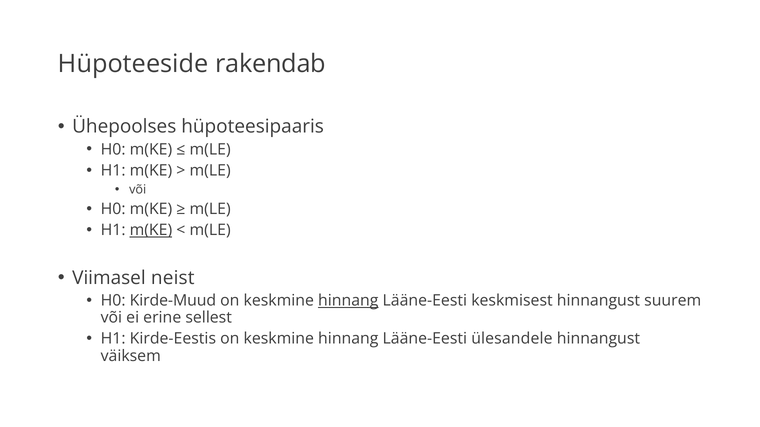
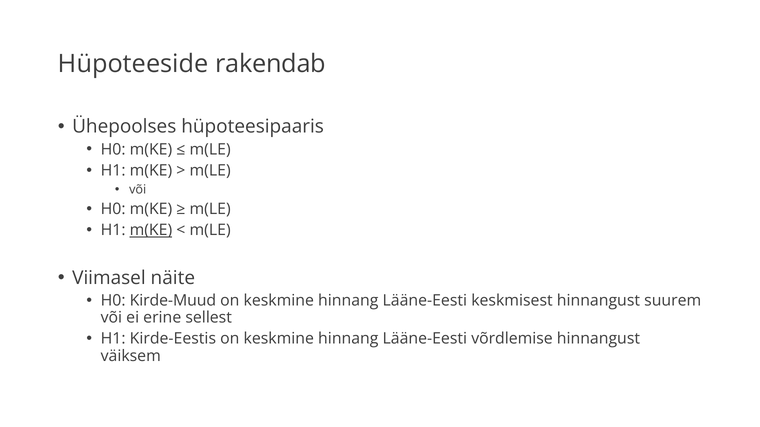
neist: neist -> näite (173, 278)
hinnang underline: present -> none (348, 301)
ülesandele: ülesandele -> võrdlemise (512, 339)
